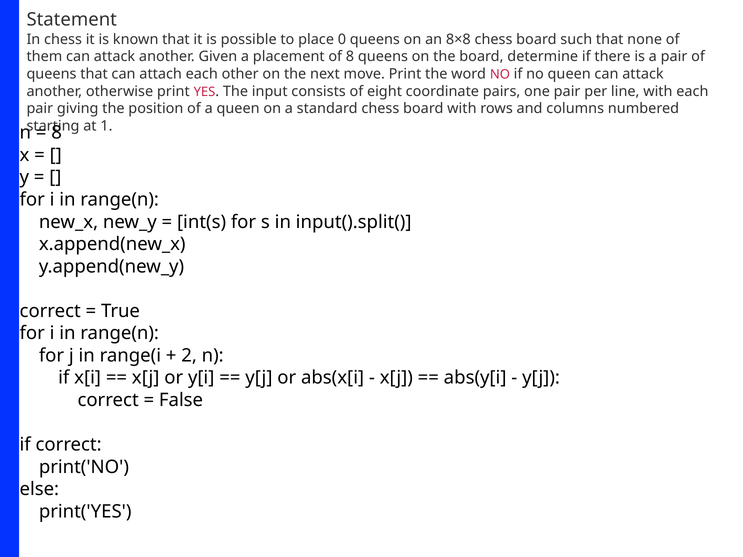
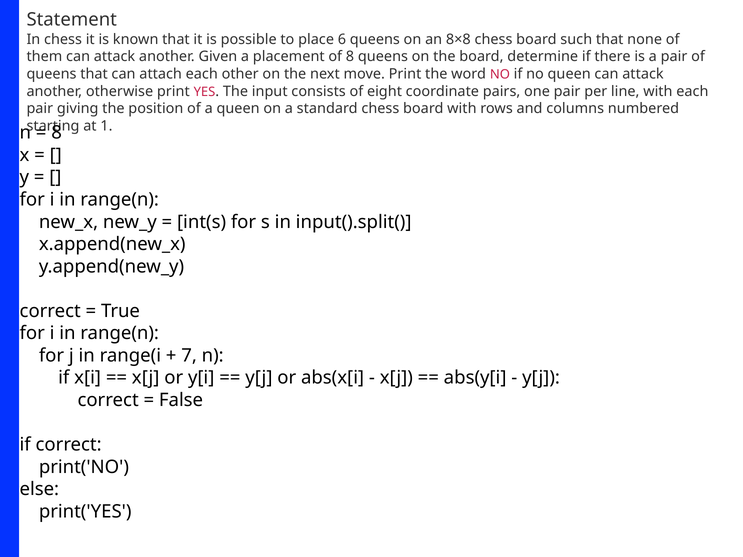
0: 0 -> 6 (342, 39)
2: 2 -> 7 (189, 356)
